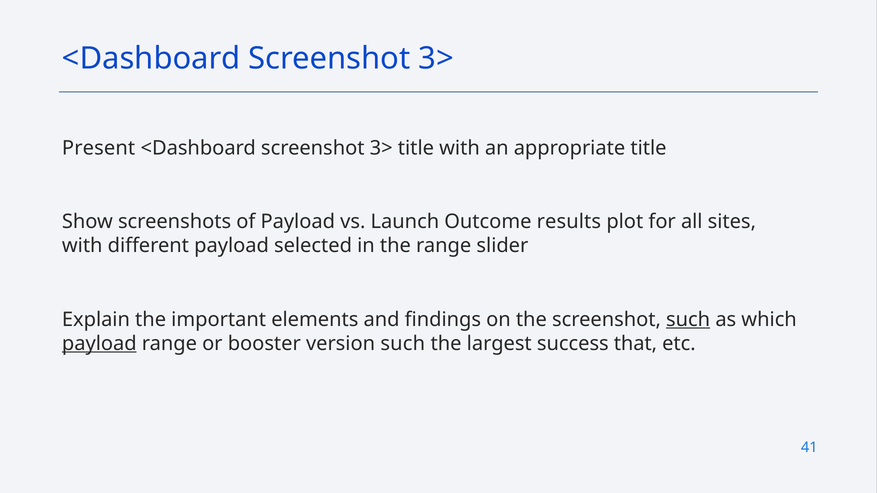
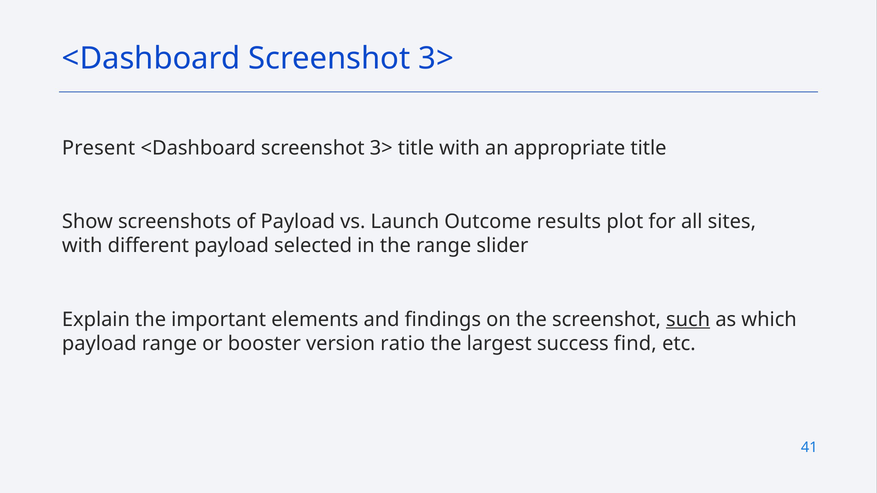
payload underline: present -> none (99, 344)
version such: such -> ratio (403, 344)
that: that -> find (635, 344)
